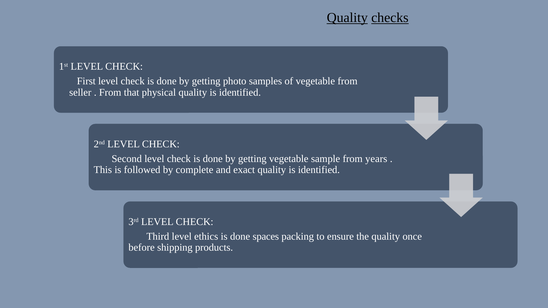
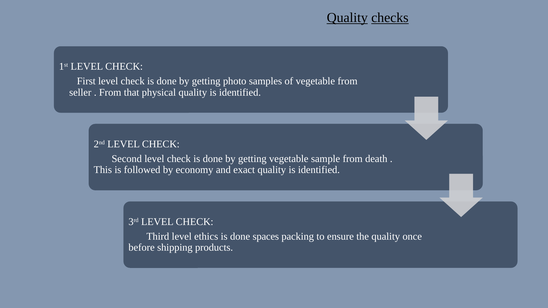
years: years -> death (376, 159)
complete: complete -> economy (195, 170)
